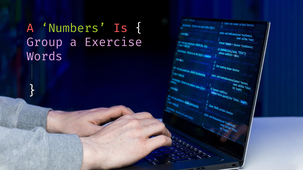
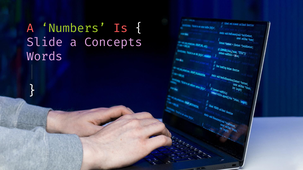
Group: Group -> Slide (45, 42)
Exercise: Exercise -> Concepts (113, 42)
